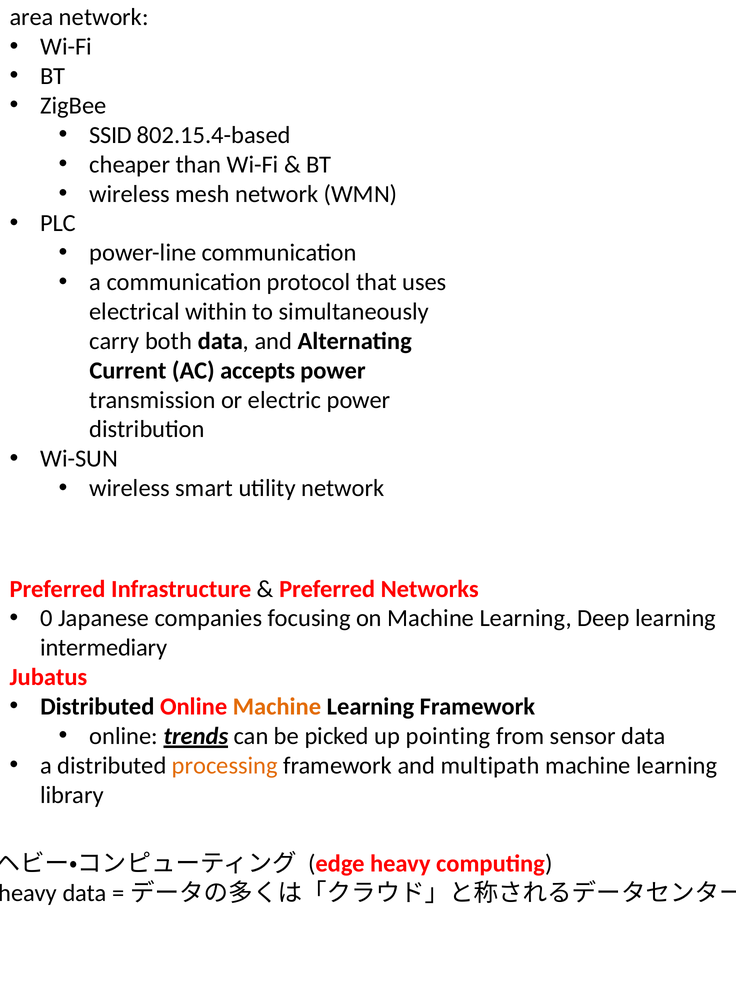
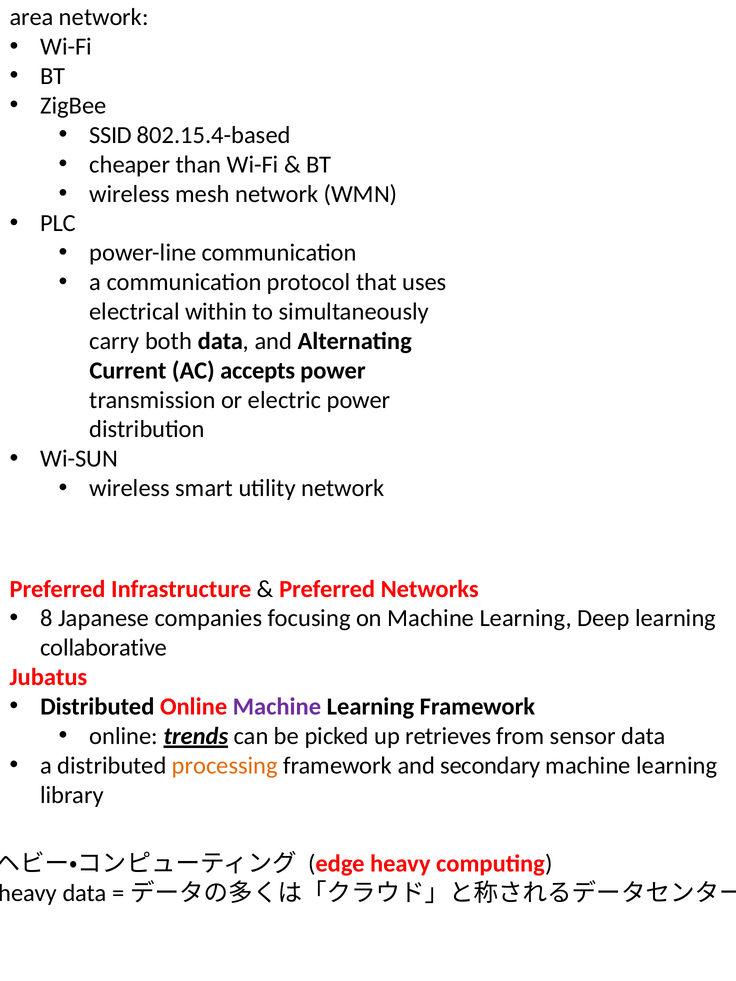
0: 0 -> 8 (47, 619)
intermediary: intermediary -> collaborative (104, 648)
Machine colour: orange -> purple (277, 707)
pointing: pointing -> retrieves (448, 736)
multipath: multipath -> secondary (490, 766)
